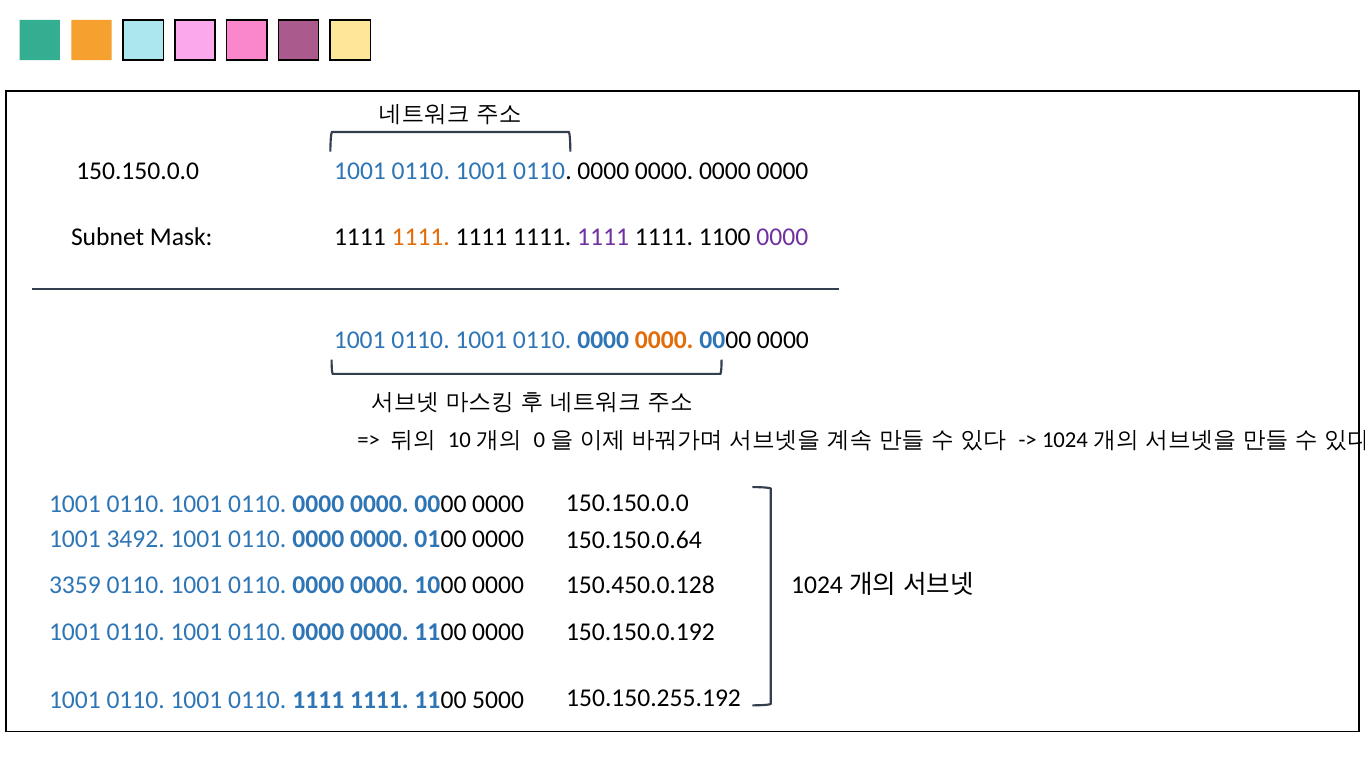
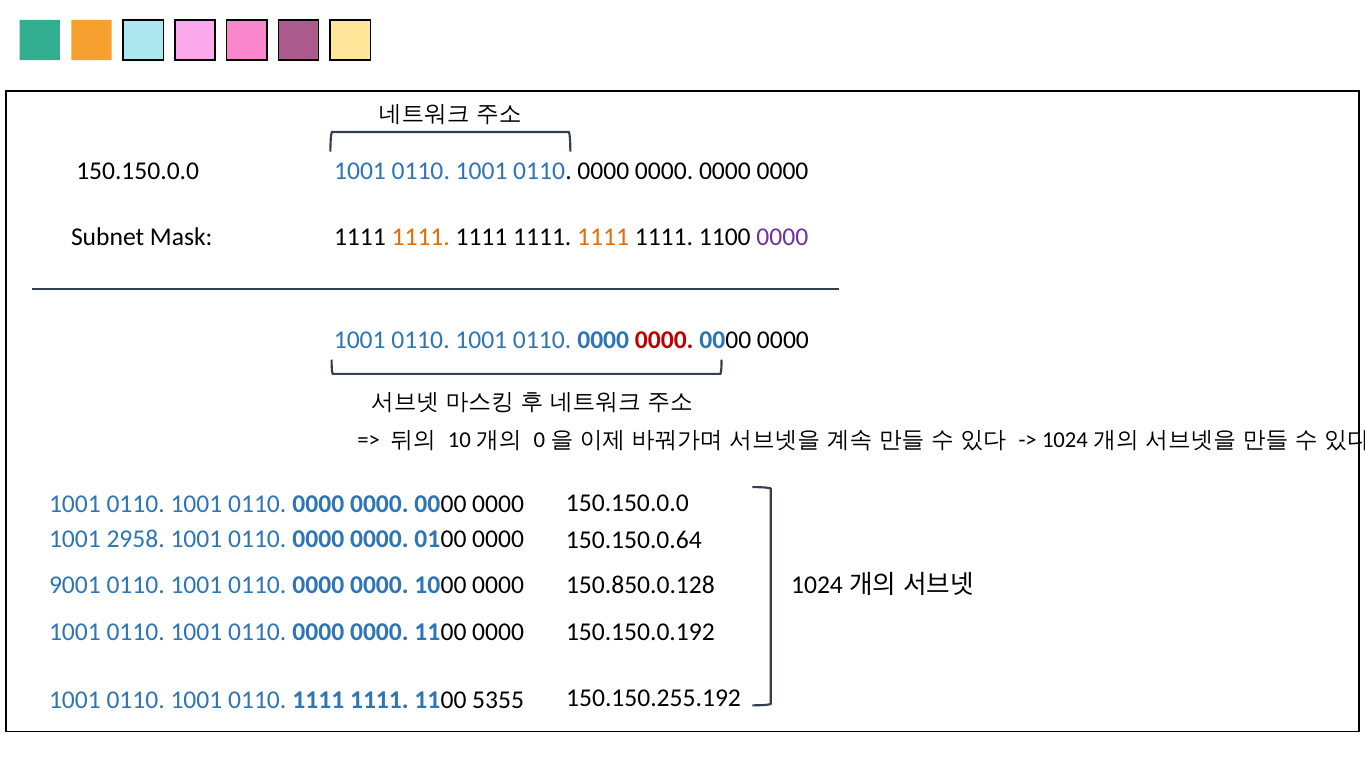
1111 colour: purple -> orange (603, 237)
0000 colour: orange -> red (664, 340)
3492: 3492 -> 2958 (136, 539)
150.450.0.128: 150.450.0.128 -> 150.850.0.128 (640, 585)
3359: 3359 -> 9001 (75, 585)
5000: 5000 -> 5355 (498, 700)
